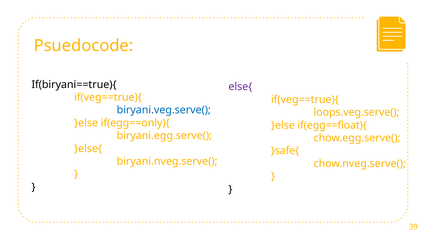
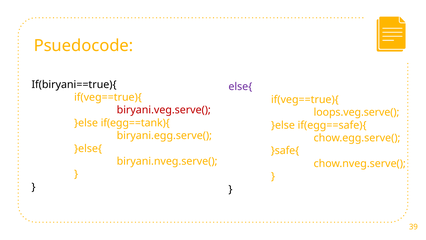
biryani.veg.serve( colour: blue -> red (164, 110)
if(egg==only){: if(egg==only){ -> if(egg==tank){ (135, 123)
if(egg==float){: if(egg==float){ -> if(egg==safe){ (332, 125)
